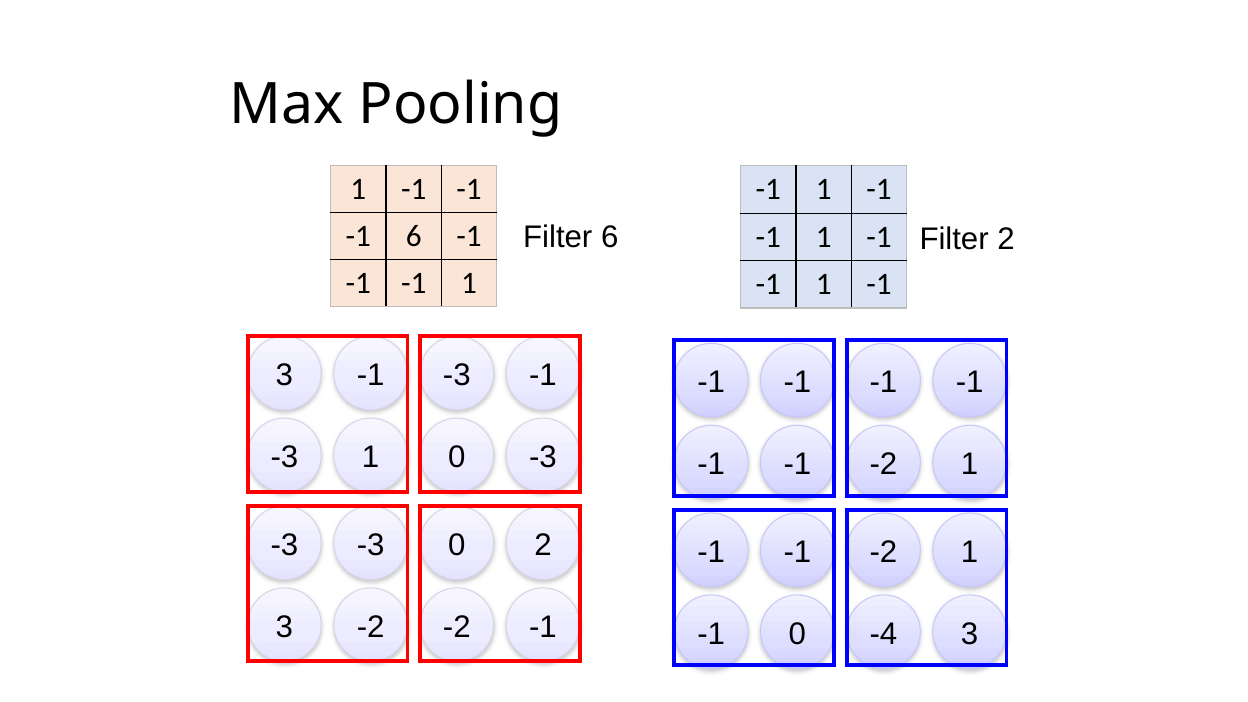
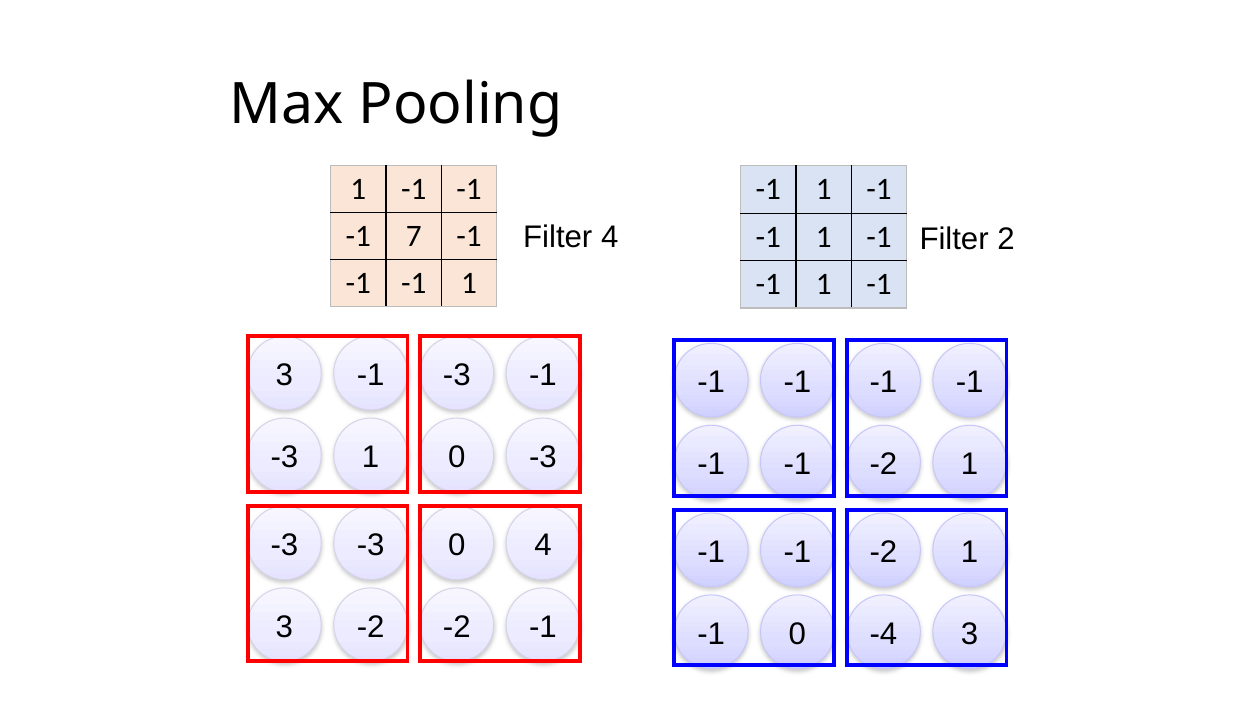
Filter 6: 6 -> 4 (610, 238)
-1 6: 6 -> 7 (414, 236)
0 2: 2 -> 4 (543, 545)
